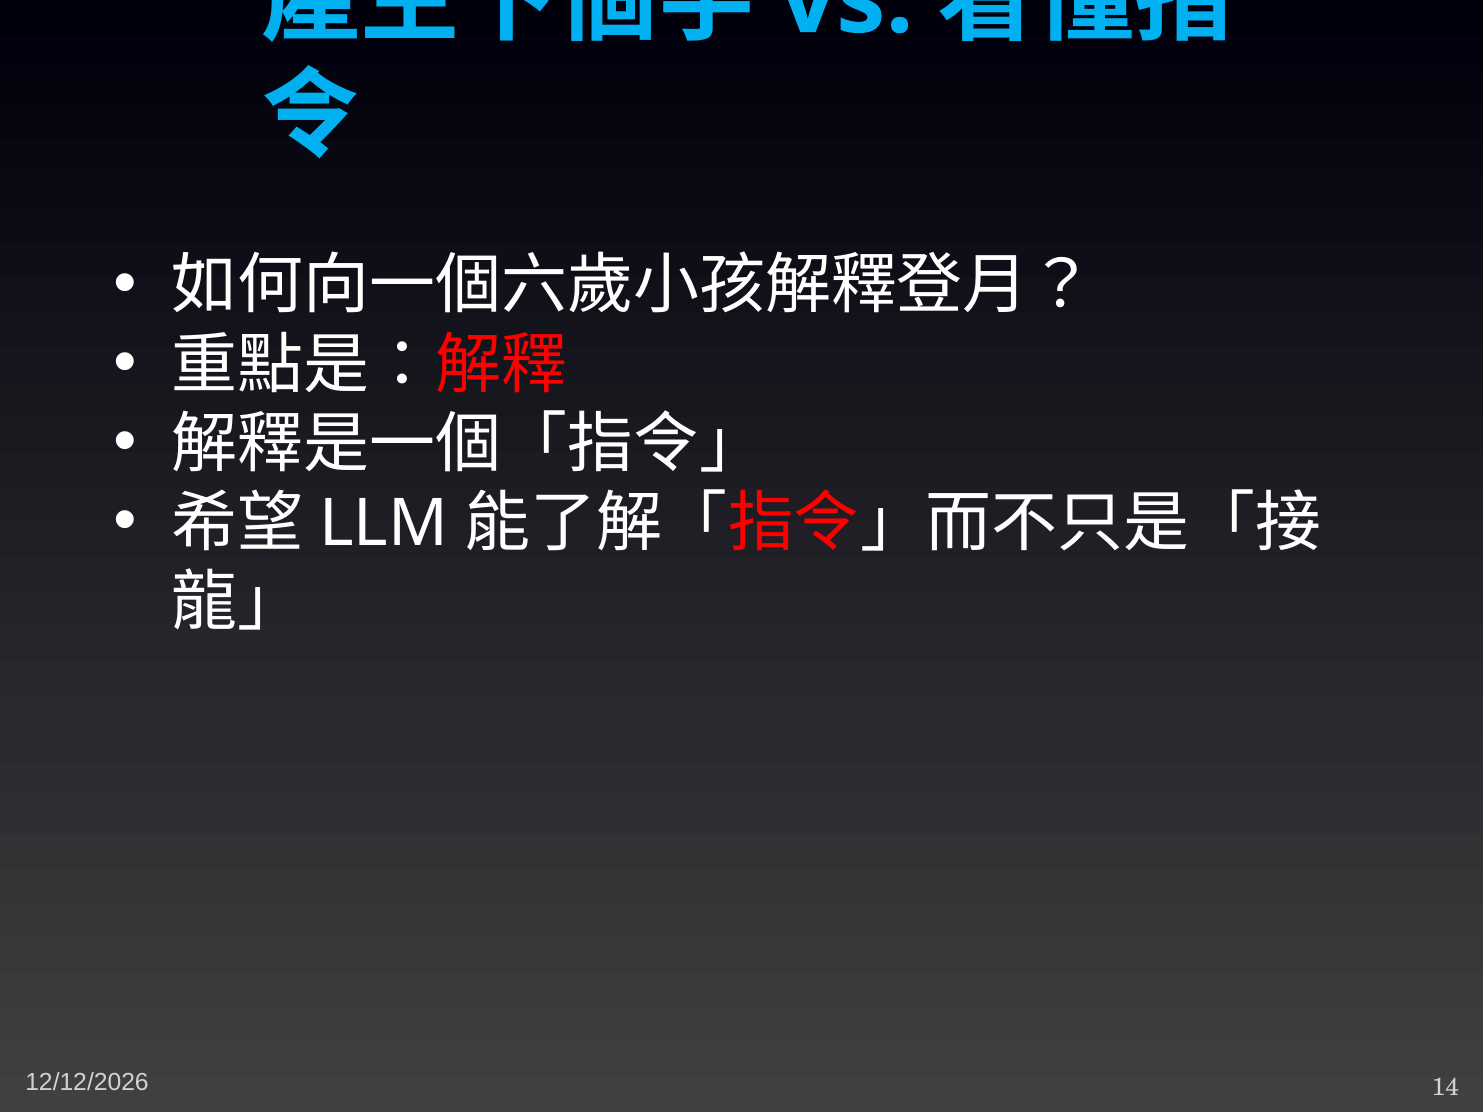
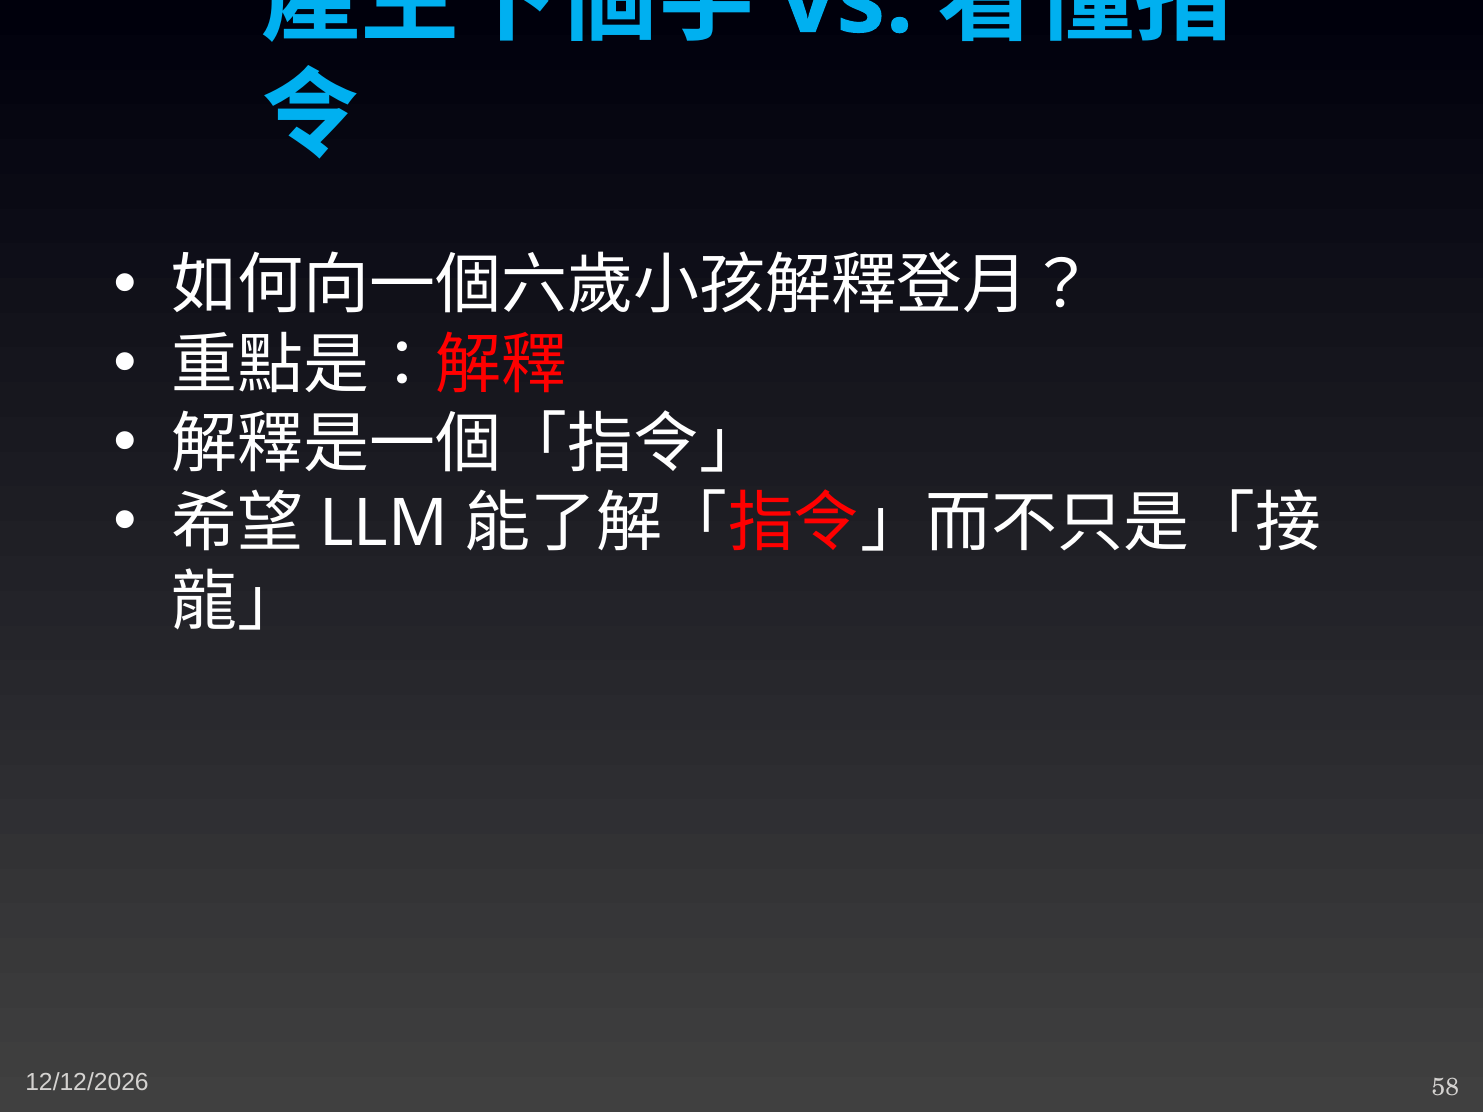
14: 14 -> 58 (1445, 1088)
